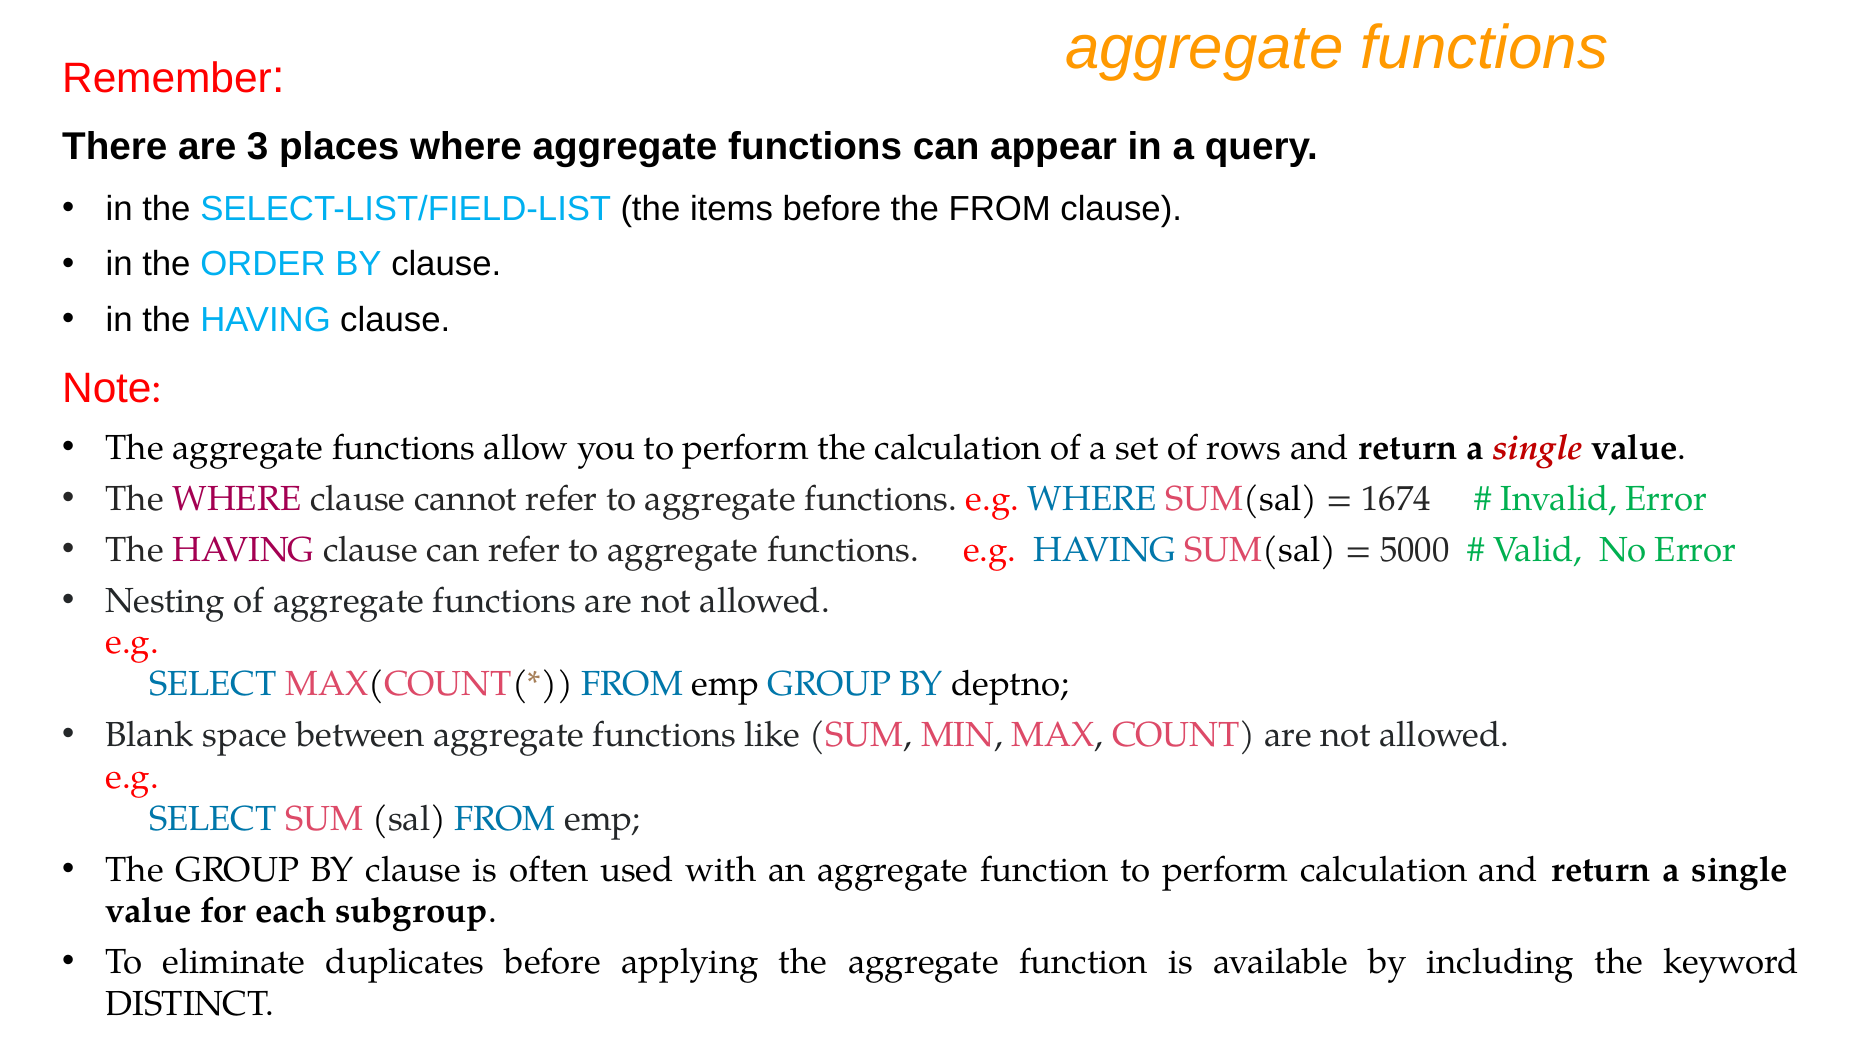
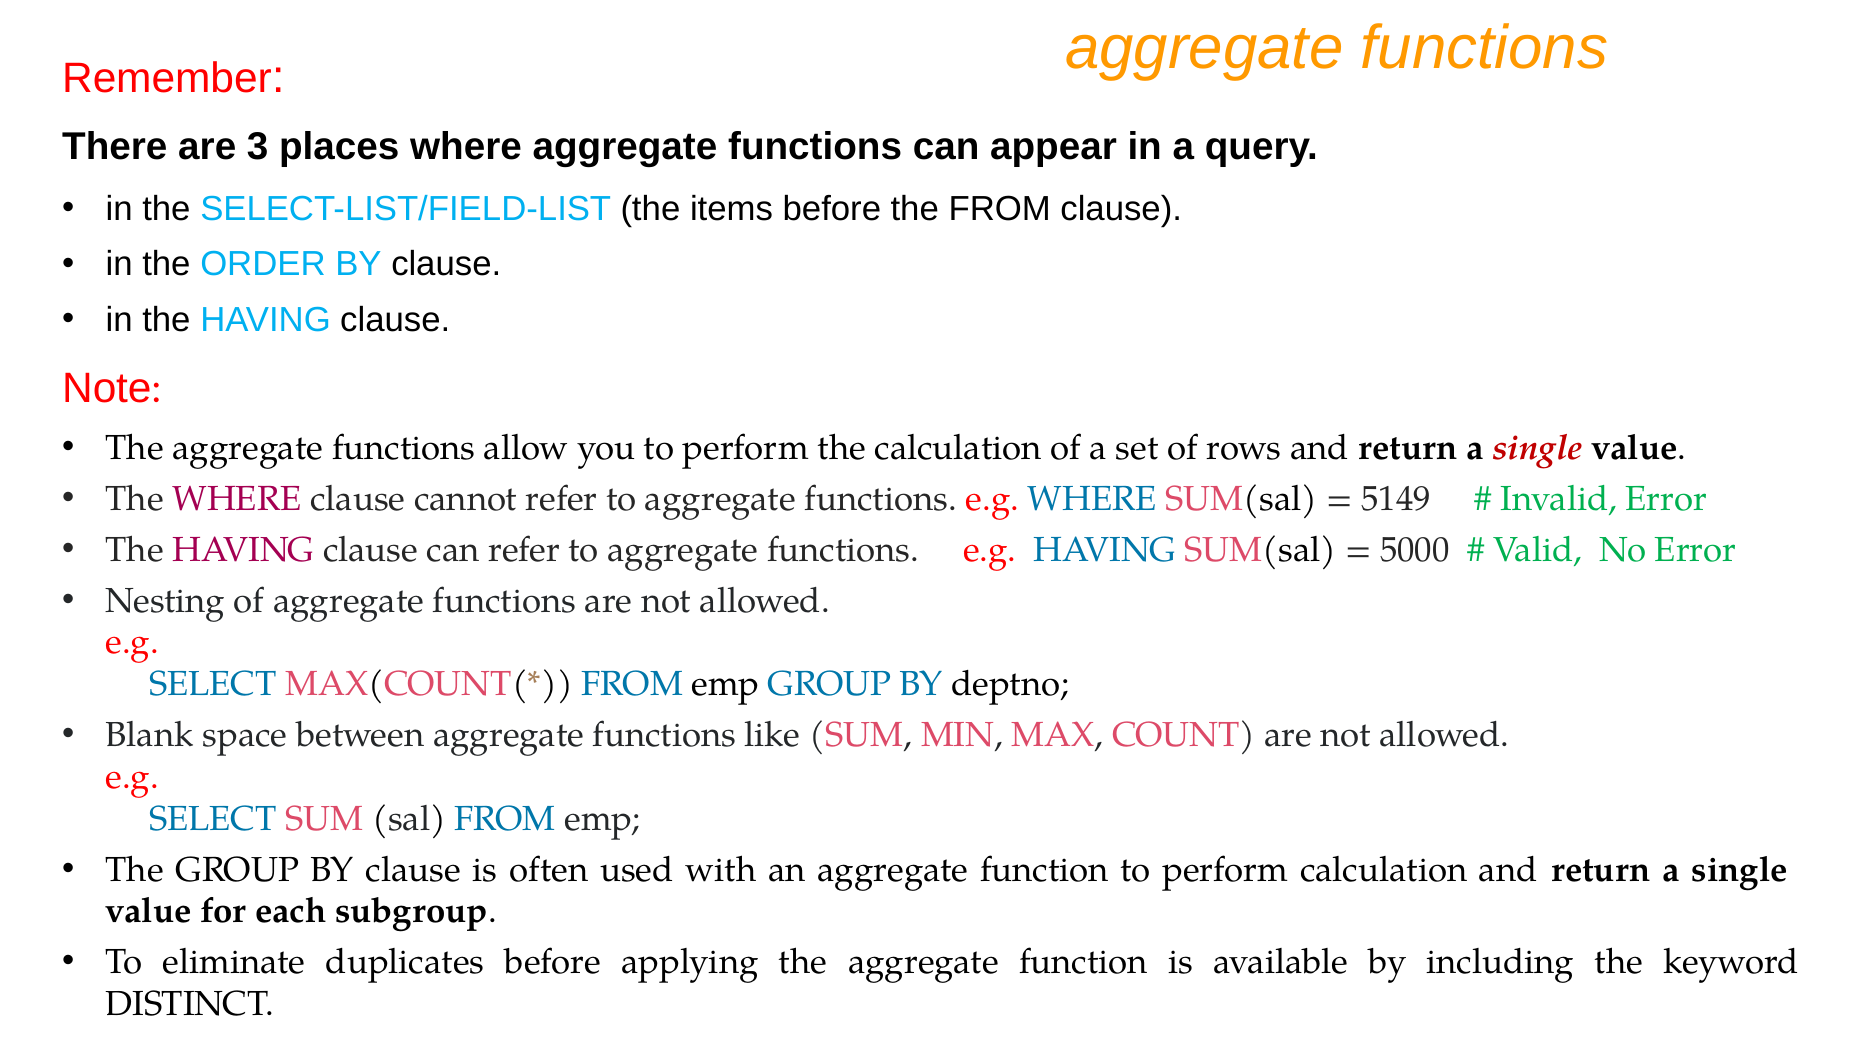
1674: 1674 -> 5149 (1396, 499)
